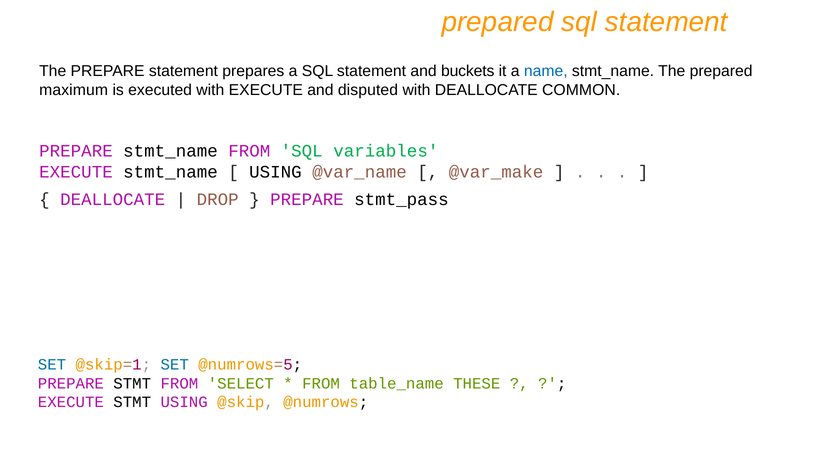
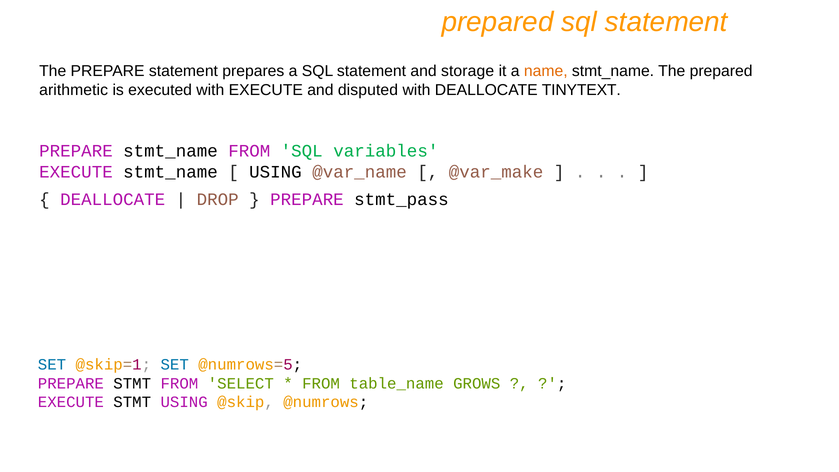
buckets: buckets -> storage (468, 71)
name colour: blue -> orange (546, 71)
maximum: maximum -> arithmetic (74, 90)
COMMON: COMMON -> TINYTEXT (581, 90)
THESE: THESE -> GROWS (477, 383)
